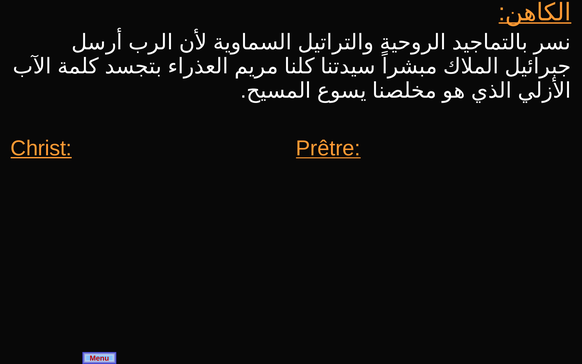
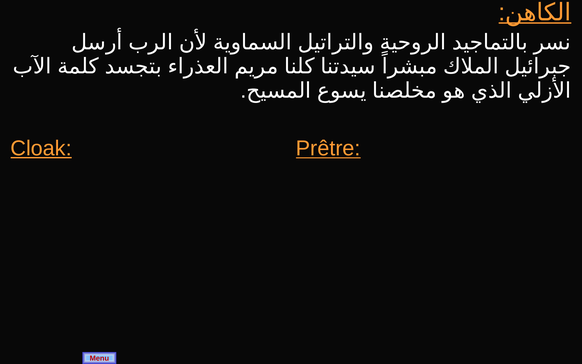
Christ: Christ -> Cloak (41, 148)
